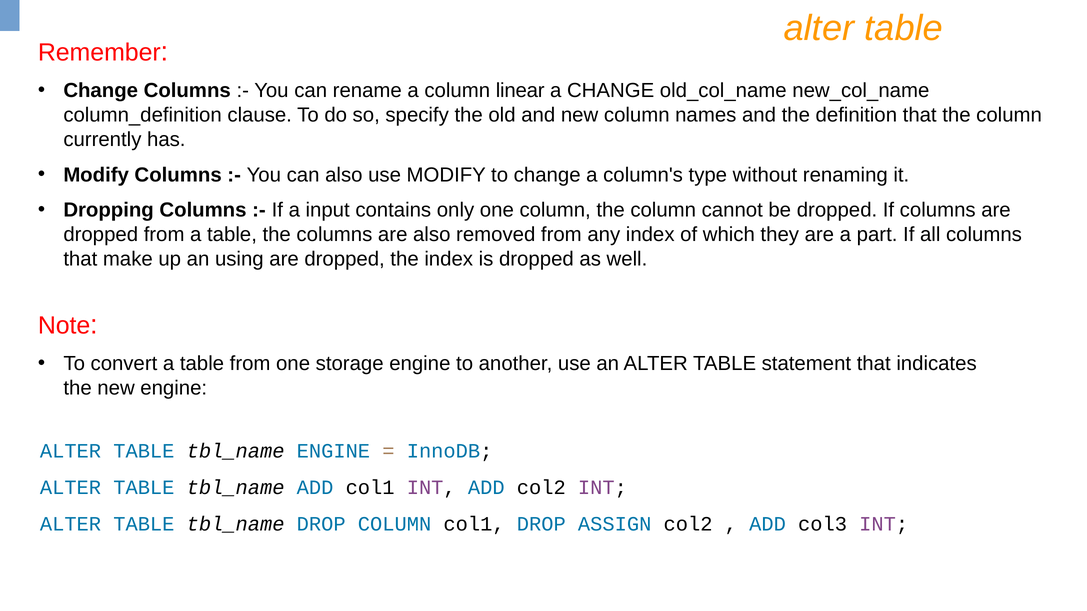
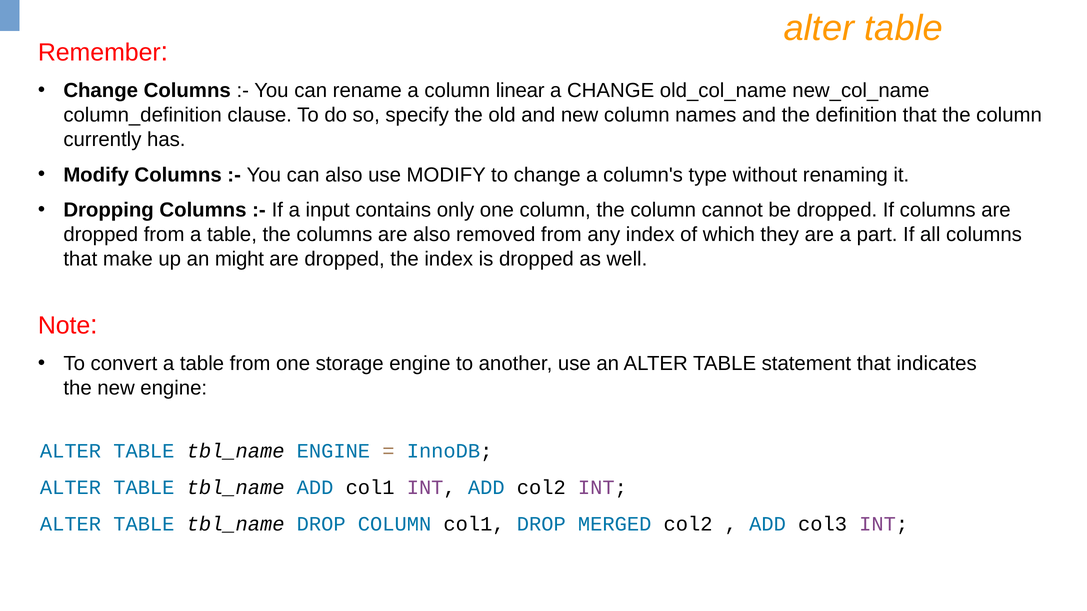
using: using -> might (239, 259)
ASSIGN: ASSIGN -> MERGED (615, 525)
